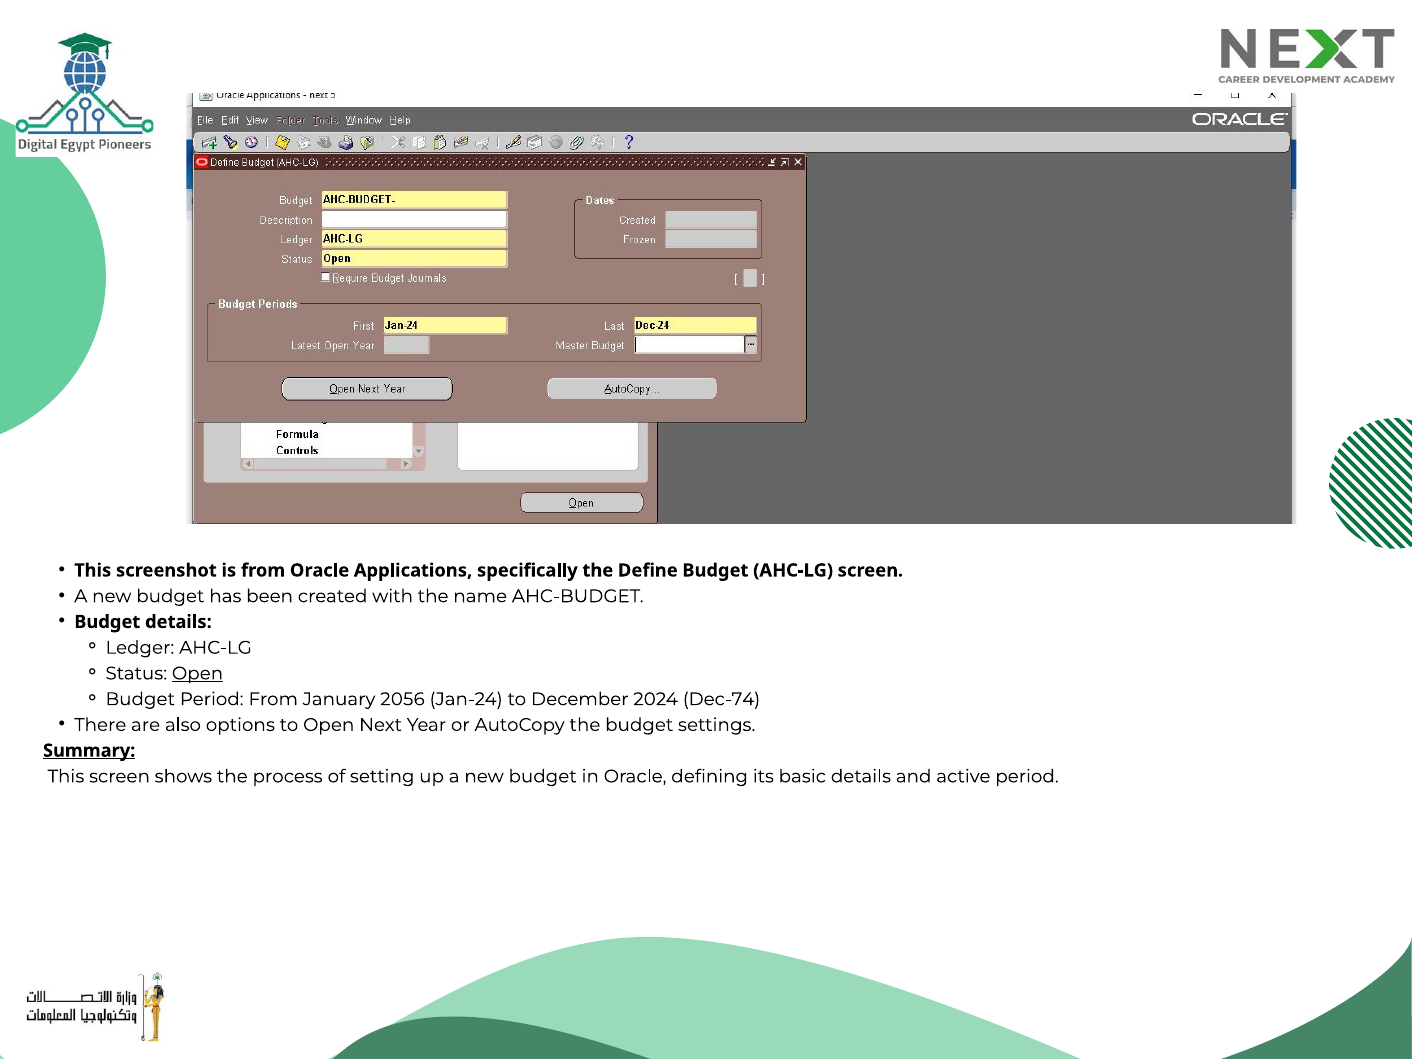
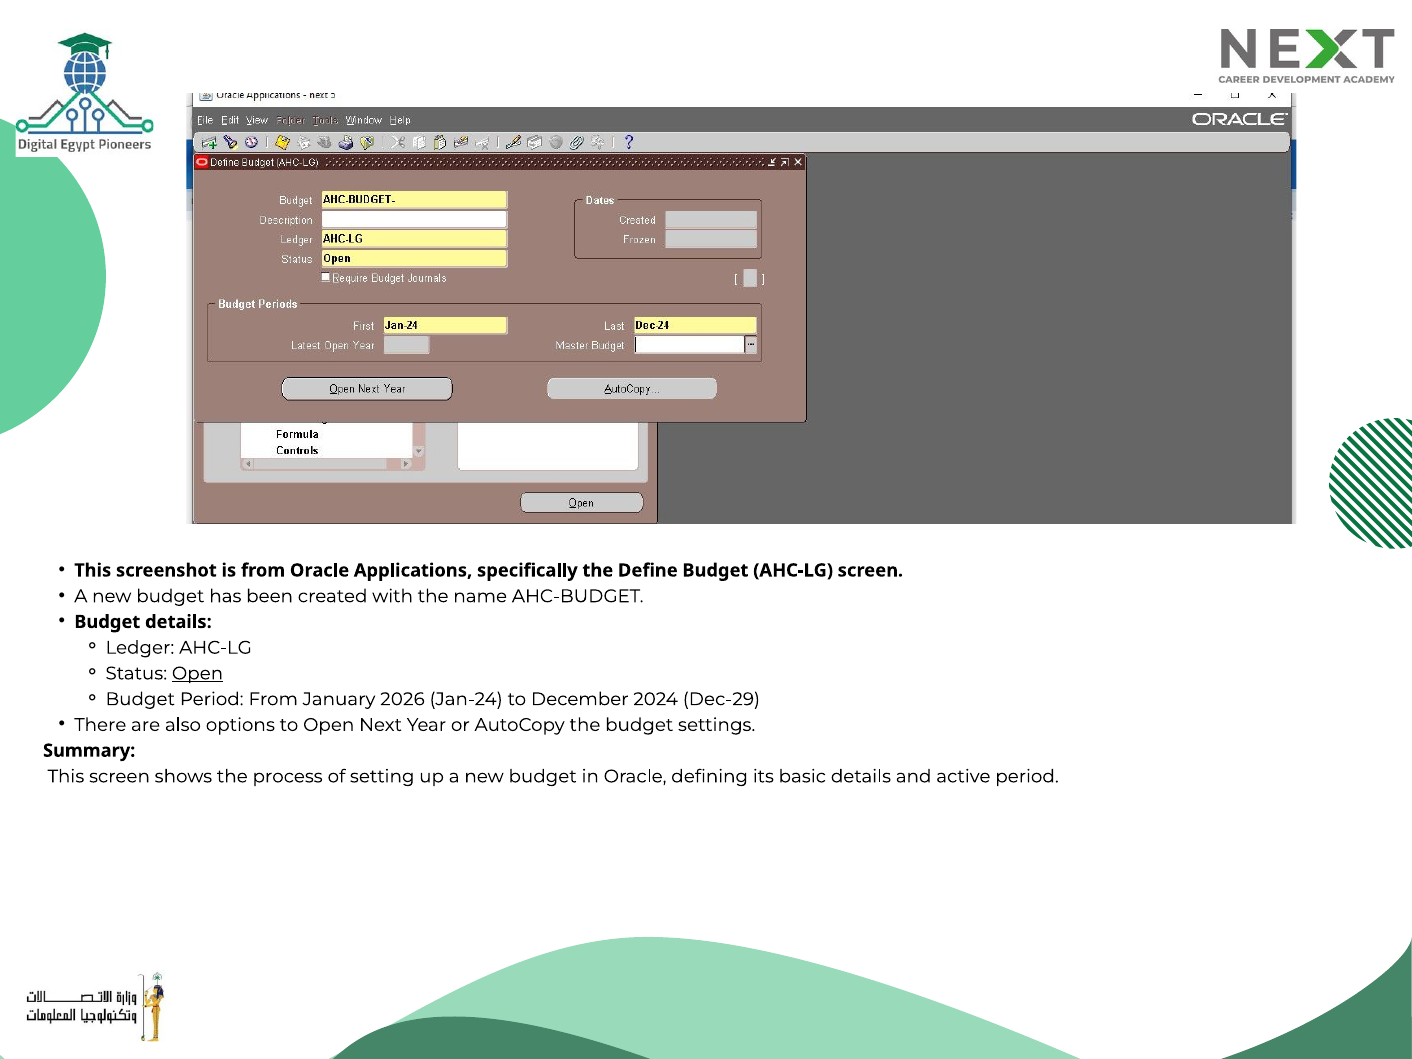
2056: 2056 -> 2026 (402, 699)
Dec-74: Dec-74 -> Dec-29 (721, 699)
Summary underline: present -> none (89, 751)
